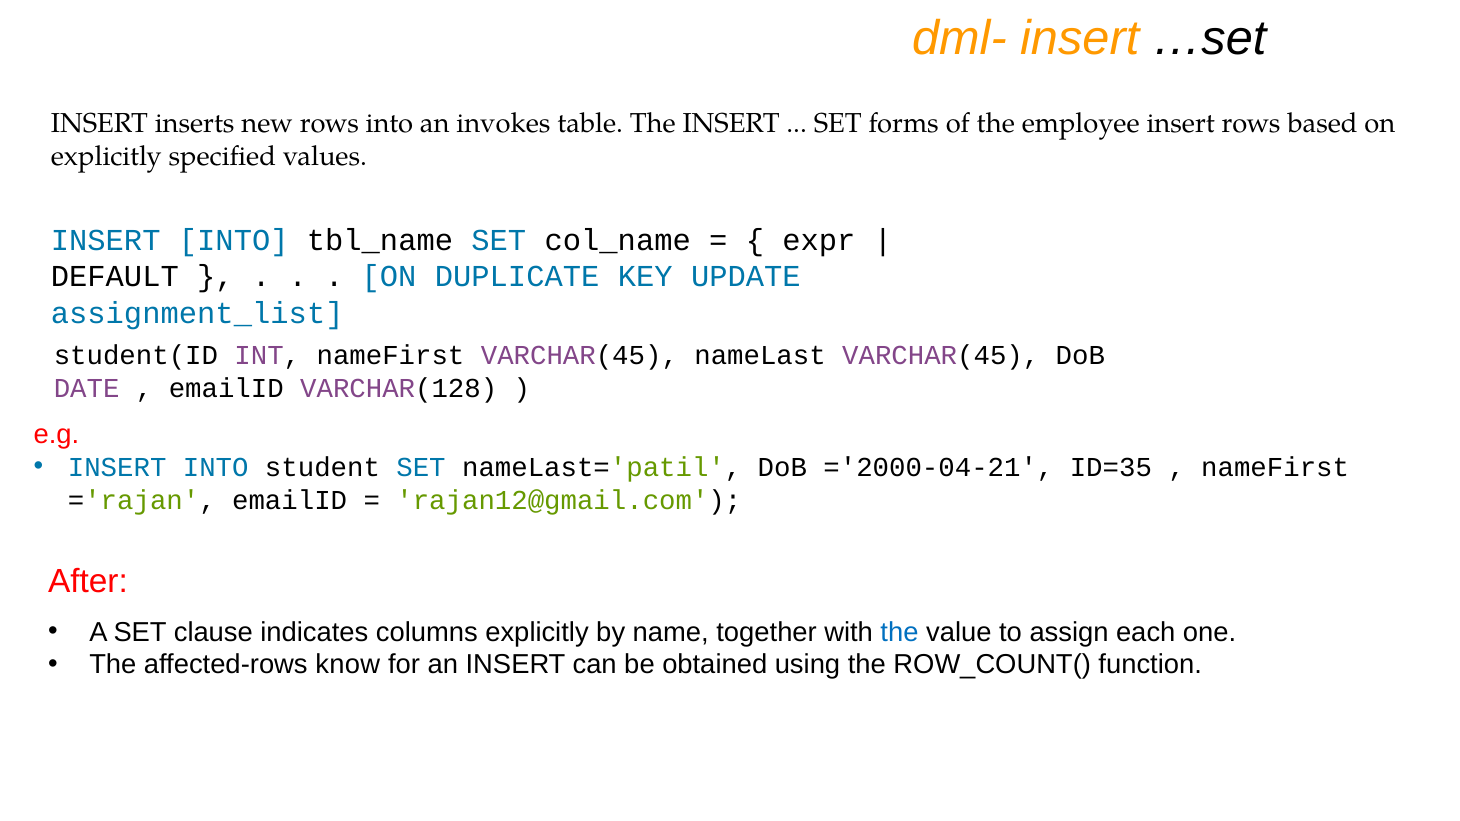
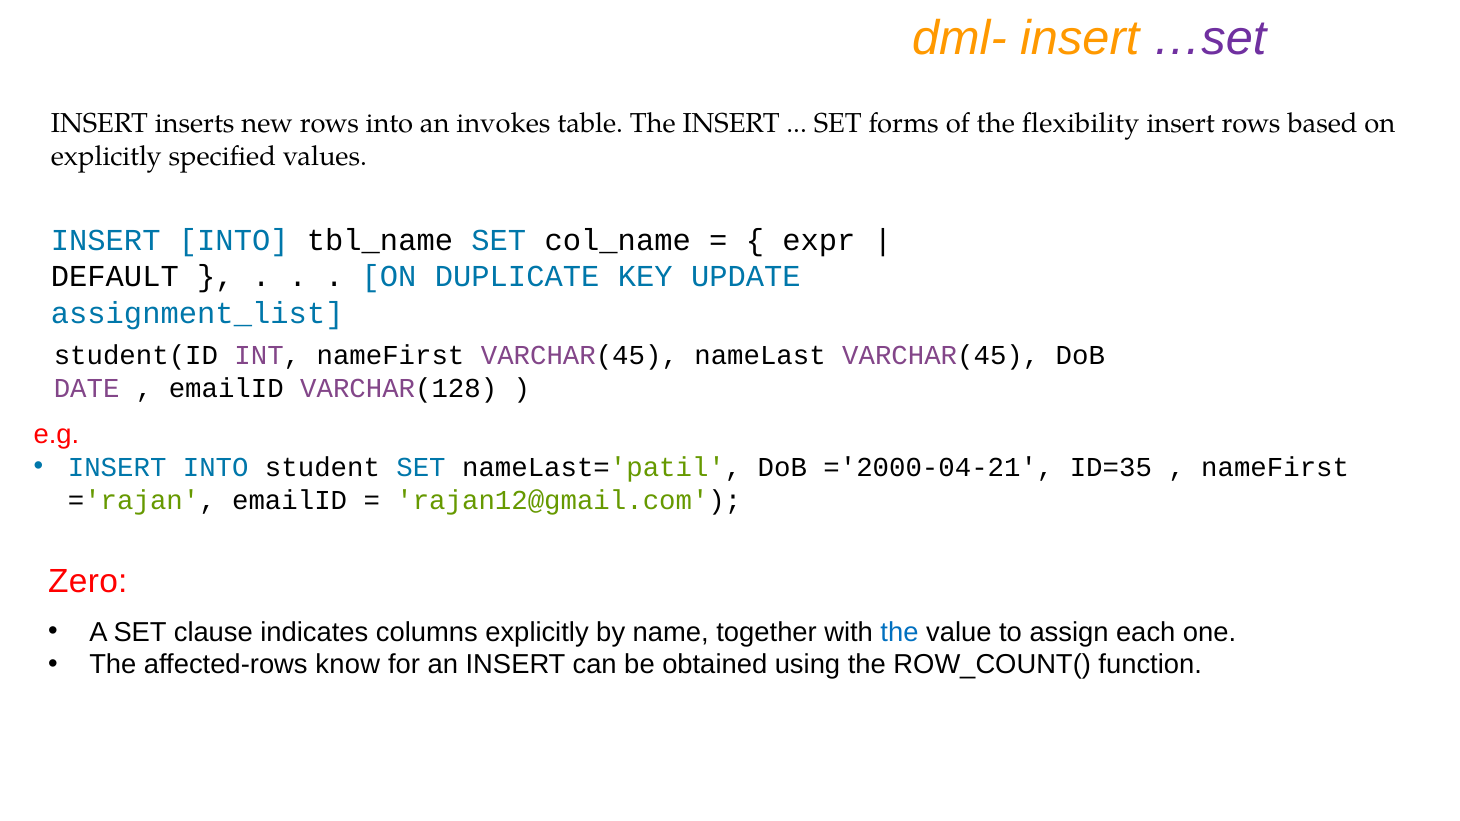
…set colour: black -> purple (1210, 38)
employee: employee -> flexibility (1081, 124)
After: After -> Zero (88, 582)
